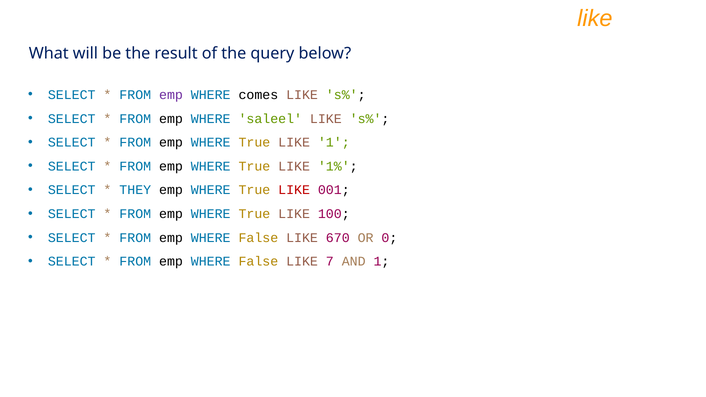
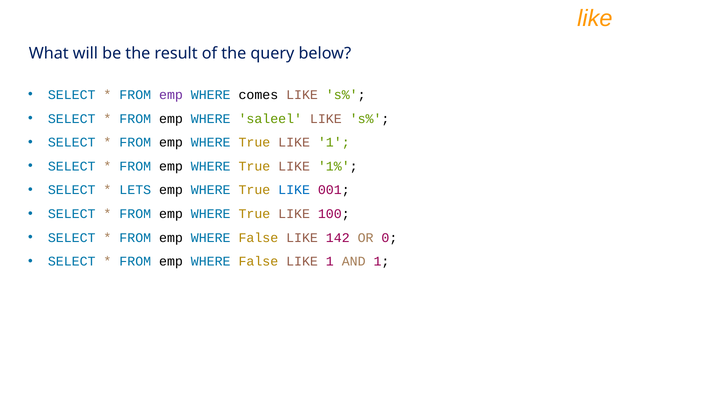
THEY: THEY -> LETS (135, 190)
LIKE colour: red -> blue (294, 190)
670: 670 -> 142 (338, 238)
False LIKE 7: 7 -> 1 (330, 262)
